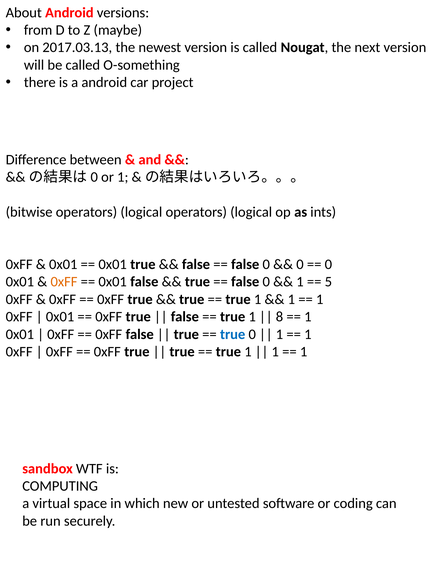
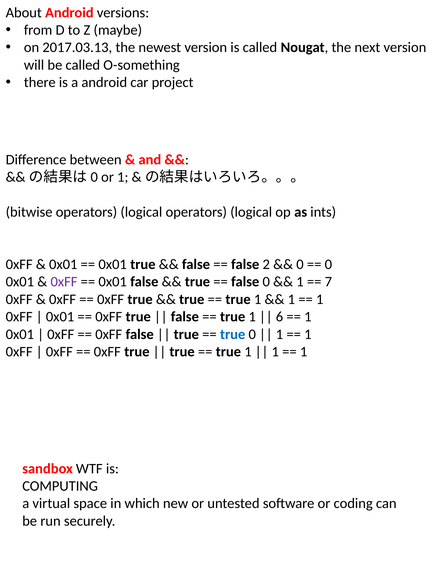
0: 0 -> 2 (266, 264)
0xFF colour: orange -> purple (64, 281)
5: 5 -> 7 (328, 281)
8: 8 -> 6 (279, 316)
